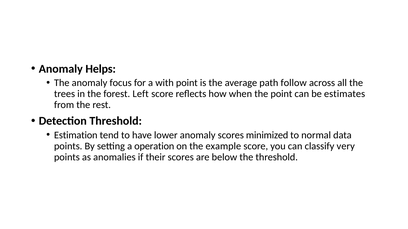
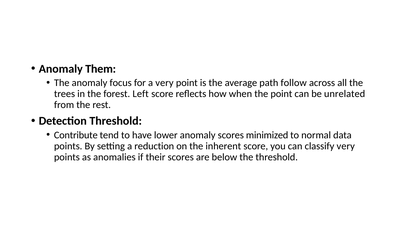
Helps: Helps -> Them (101, 69)
a with: with -> very (164, 83)
estimates: estimates -> unrelated (345, 94)
Estimation: Estimation -> Contribute (76, 135)
operation: operation -> reduction (154, 146)
example: example -> inherent (223, 146)
